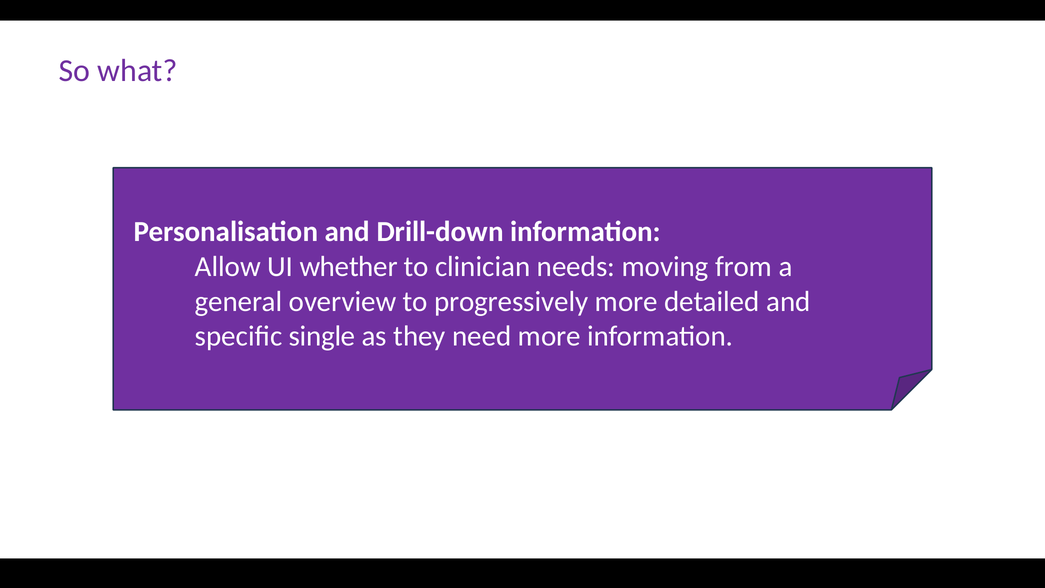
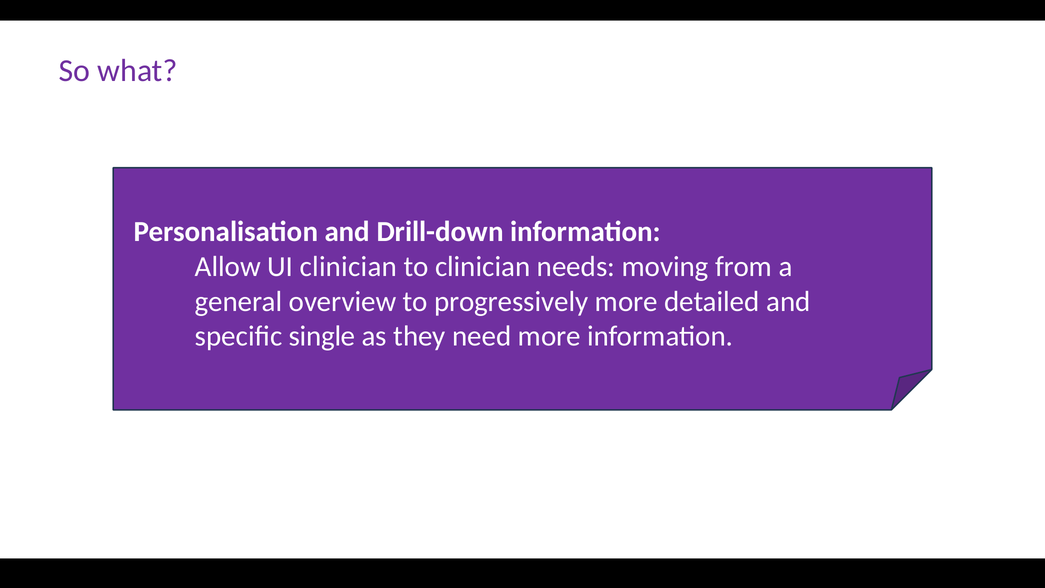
UI whether: whether -> clinician (348, 267)
